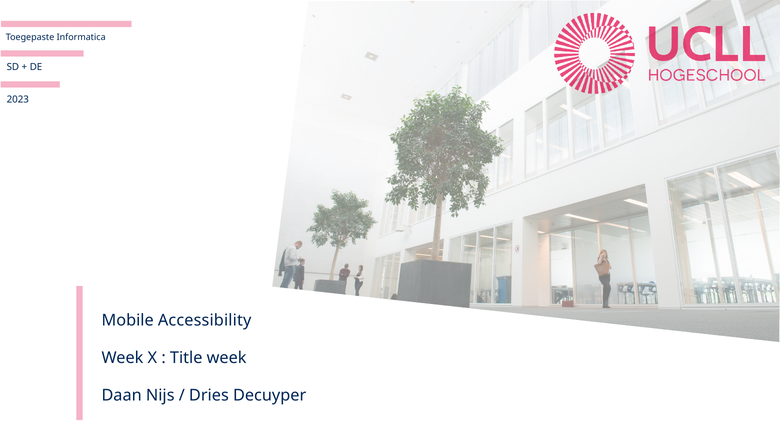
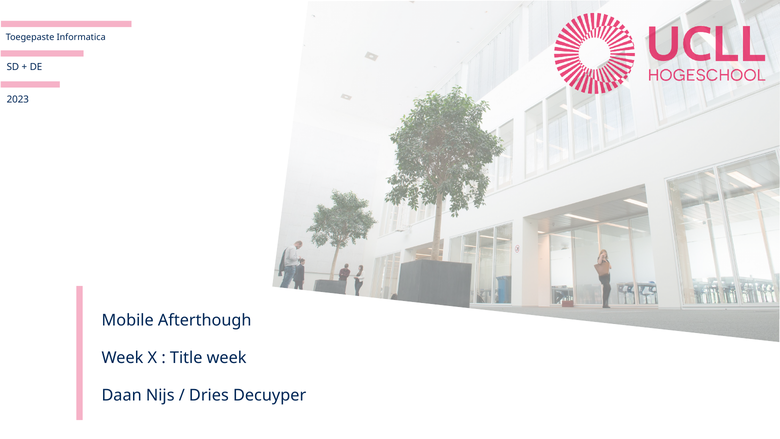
Accessibility: Accessibility -> Afterthough (205, 320)
